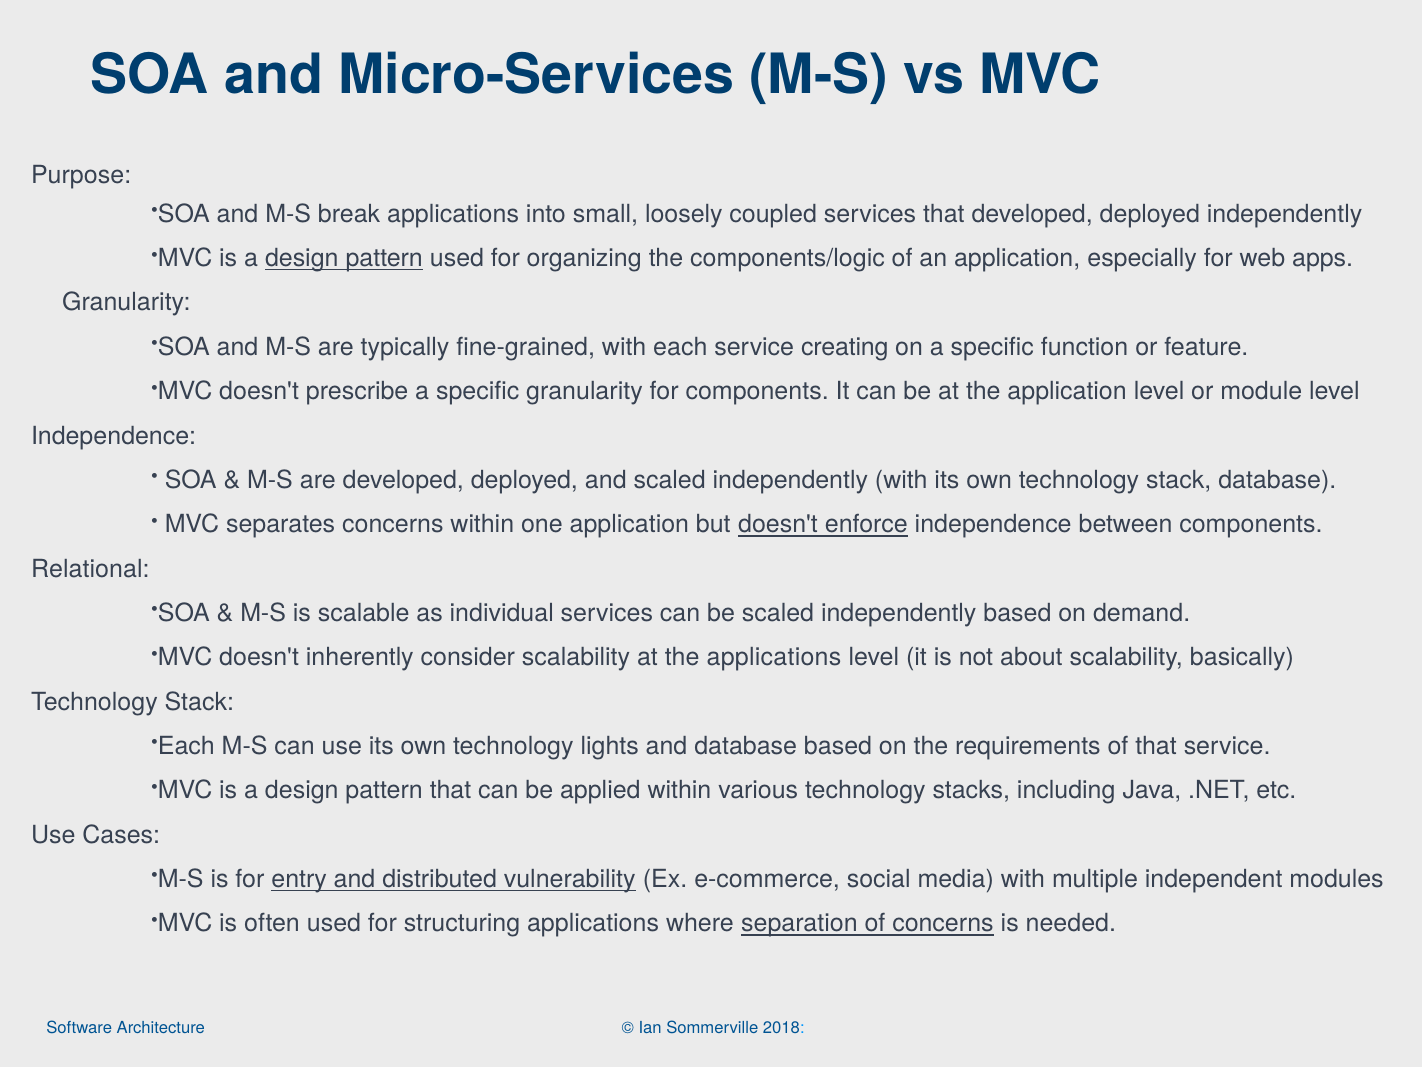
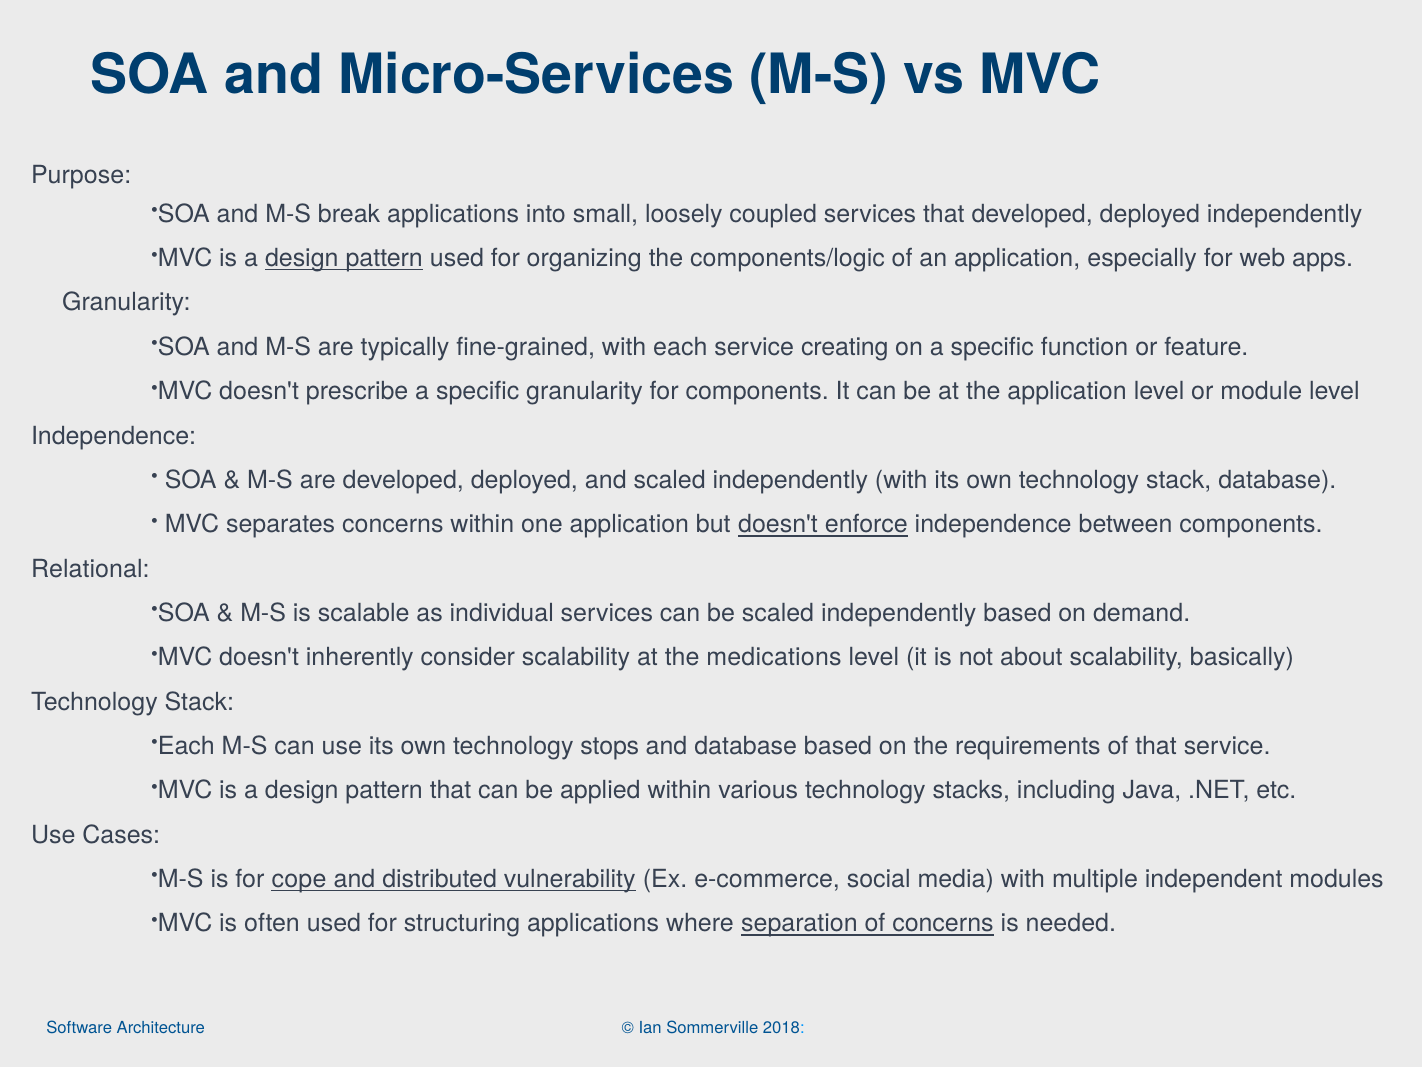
the applications: applications -> medications (774, 657)
lights: lights -> stops (610, 746)
entry: entry -> cope (299, 879)
